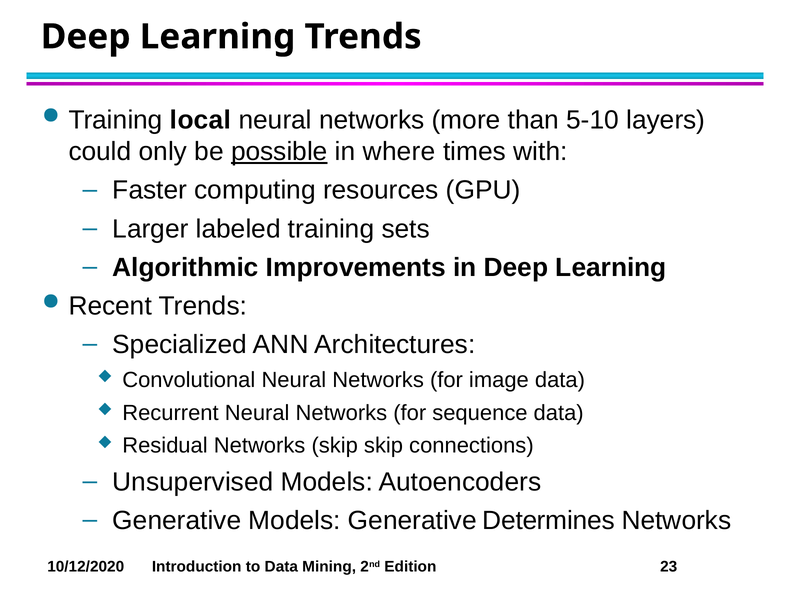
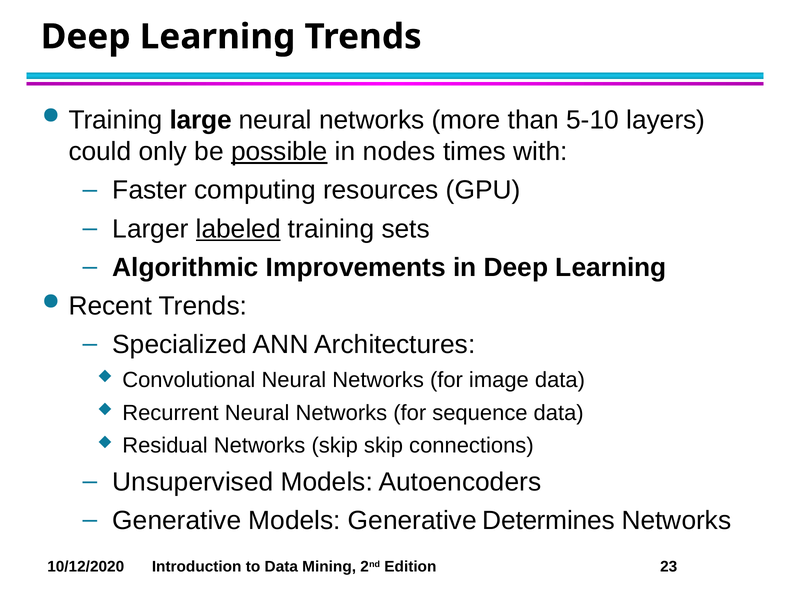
local: local -> large (201, 120)
where: where -> nodes (399, 152)
labeled underline: none -> present (238, 229)
